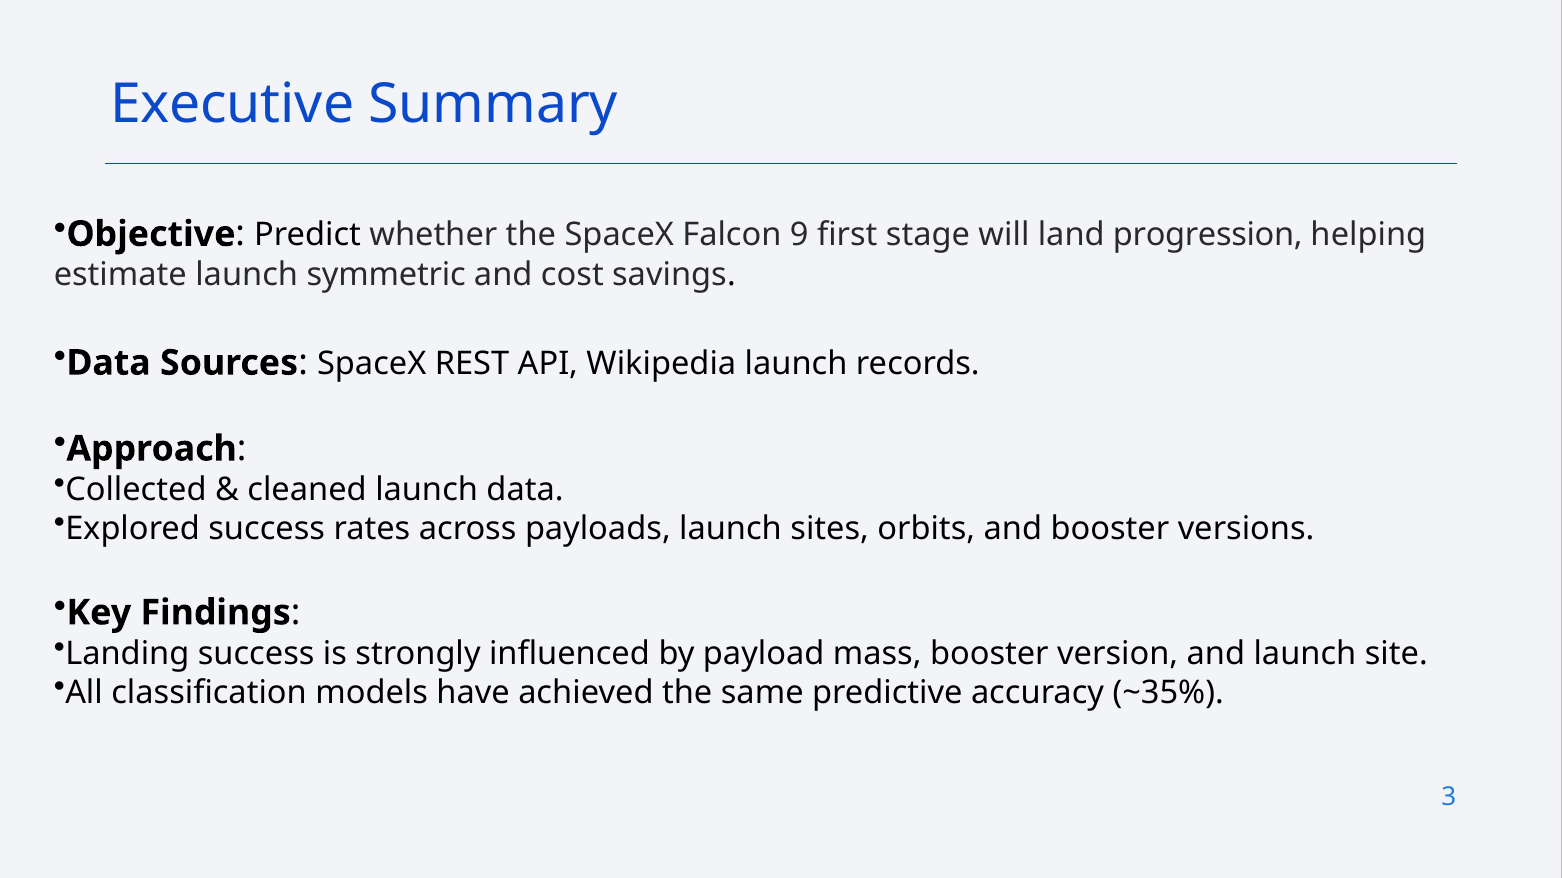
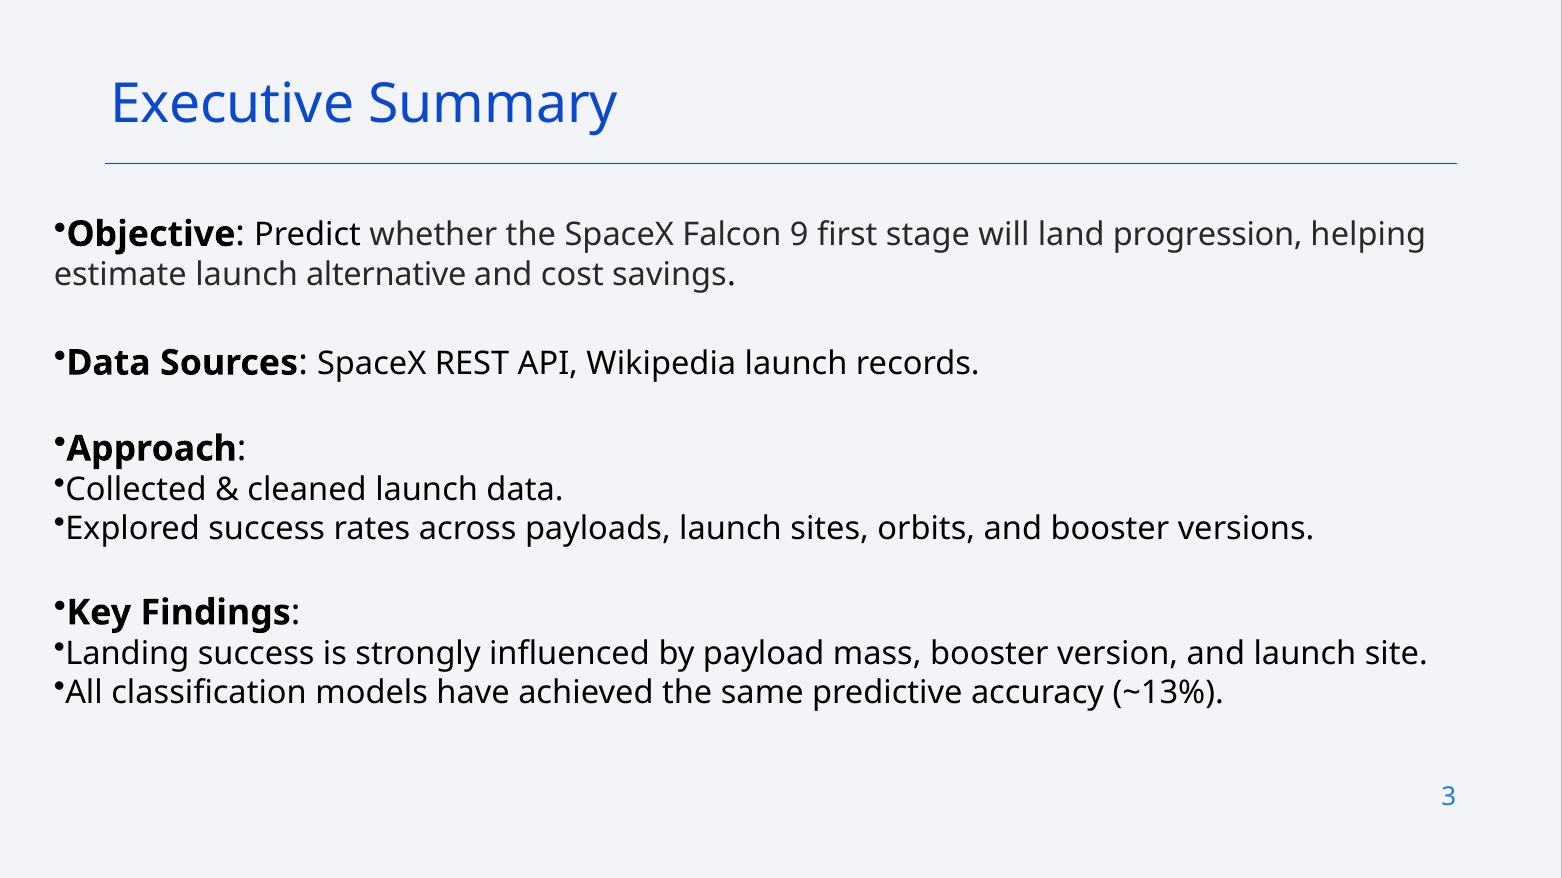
symmetric: symmetric -> alternative (386, 275)
~35%: ~35% -> ~13% (1168, 693)
